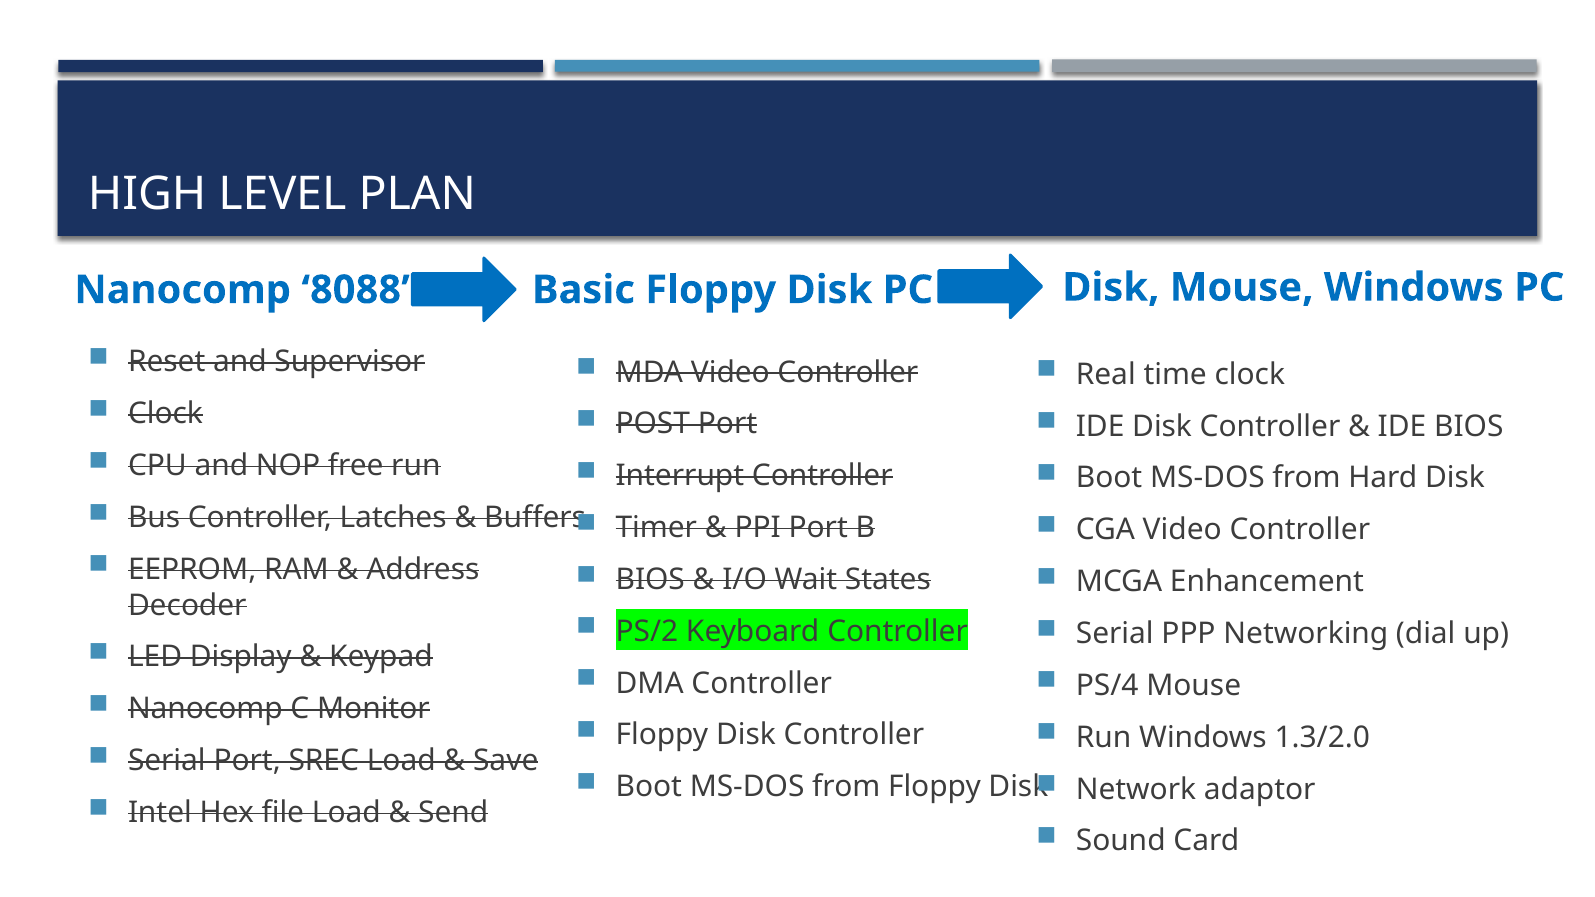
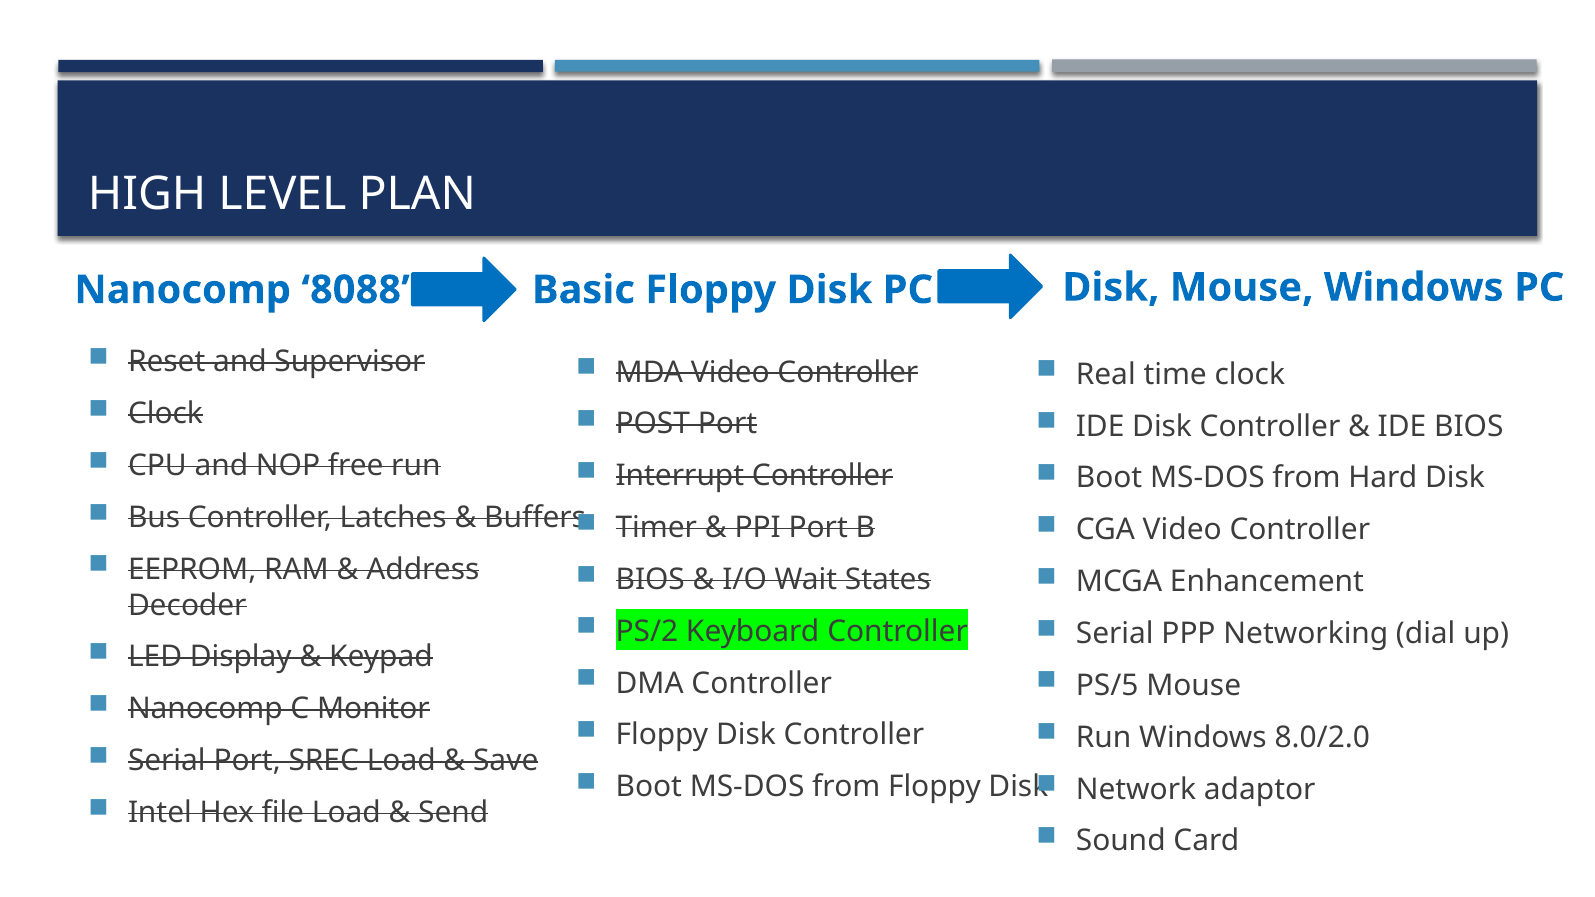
PS/4: PS/4 -> PS/5 (1107, 686)
1.3/2.0: 1.3/2.0 -> 8.0/2.0 (1322, 737)
